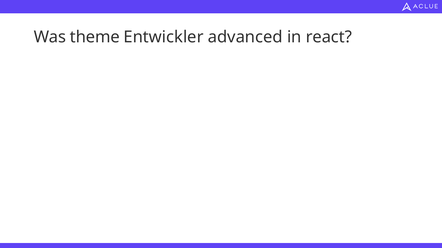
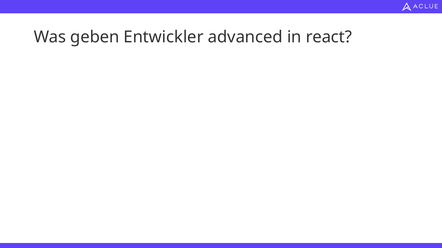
theme: theme -> geben (95, 37)
